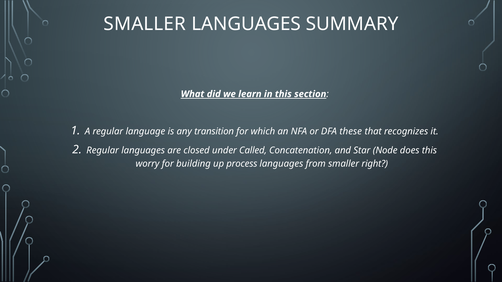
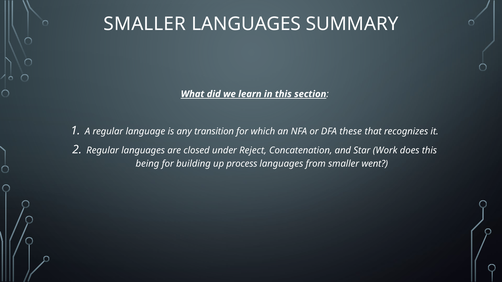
Called: Called -> Reject (253, 151)
Node: Node -> Work (385, 151)
worry: worry -> being (147, 164)
right: right -> went (375, 164)
